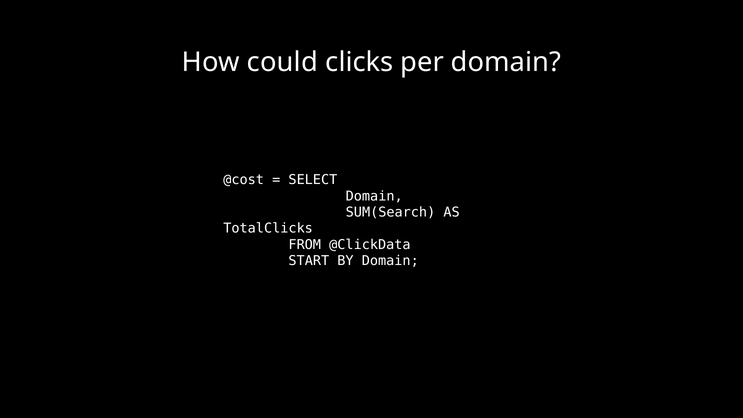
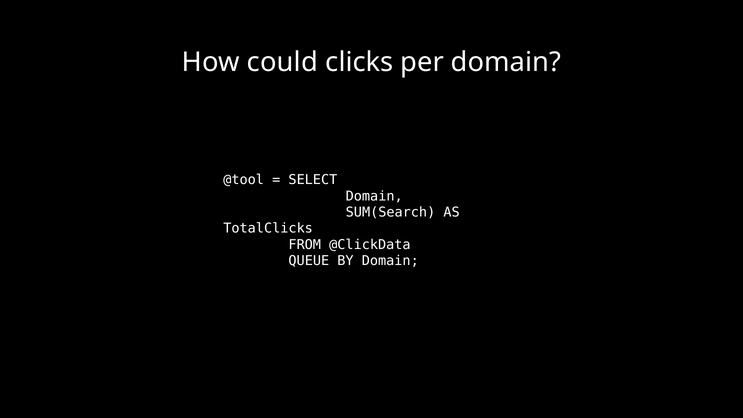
@cost: @cost -> @tool (244, 180)
START: START -> QUEUE (309, 261)
